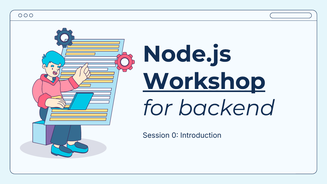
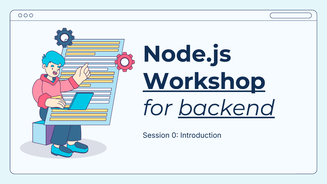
backend underline: none -> present (226, 108)
